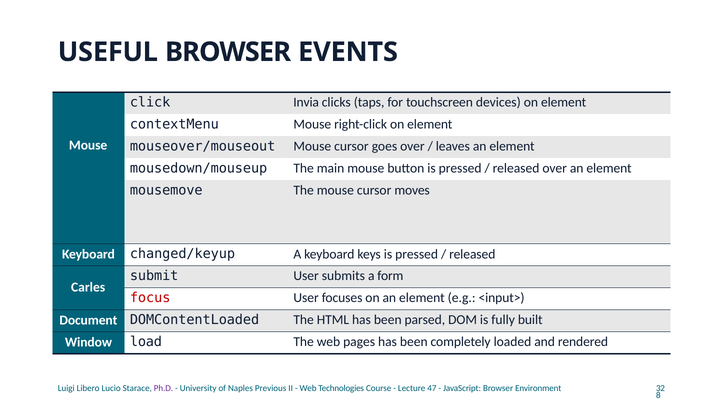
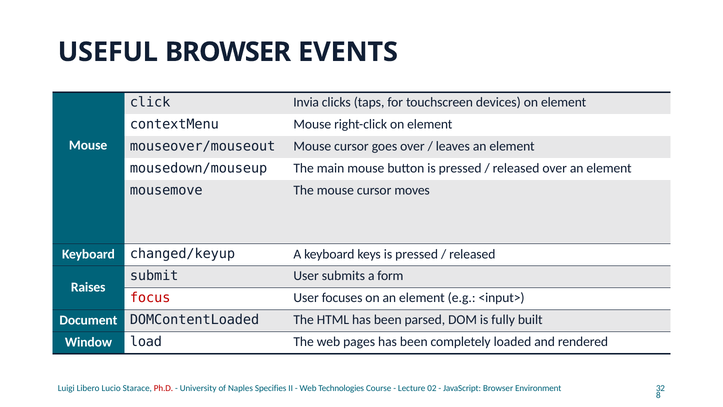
Carles: Carles -> Raises (88, 287)
Ph.D colour: purple -> red (163, 388)
Previous: Previous -> Specifies (271, 388)
47: 47 -> 02 (432, 388)
